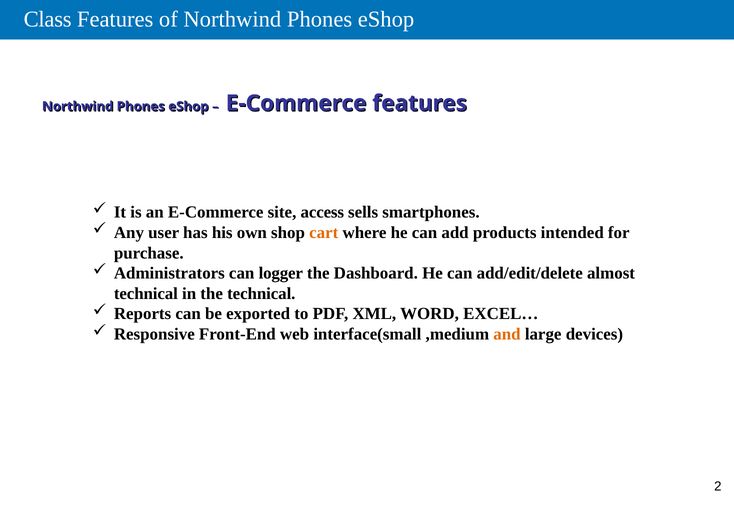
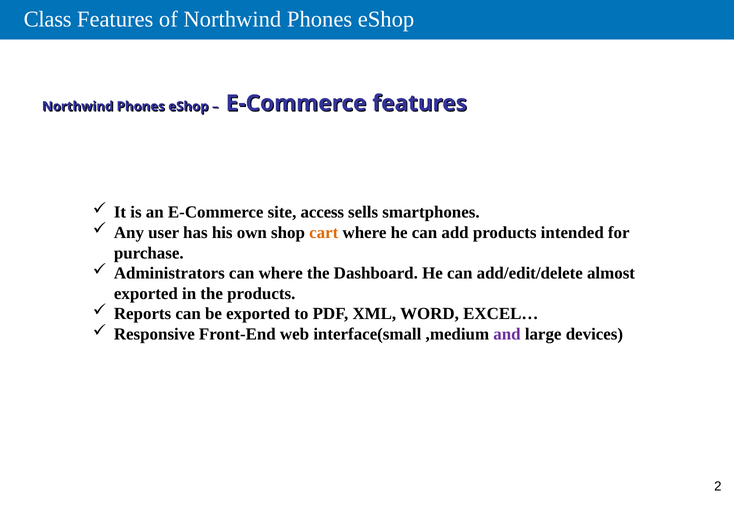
can logger: logger -> where (281, 273)
technical: technical -> exported (146, 294)
the technical: technical -> products (261, 294)
and colour: orange -> purple (507, 334)
